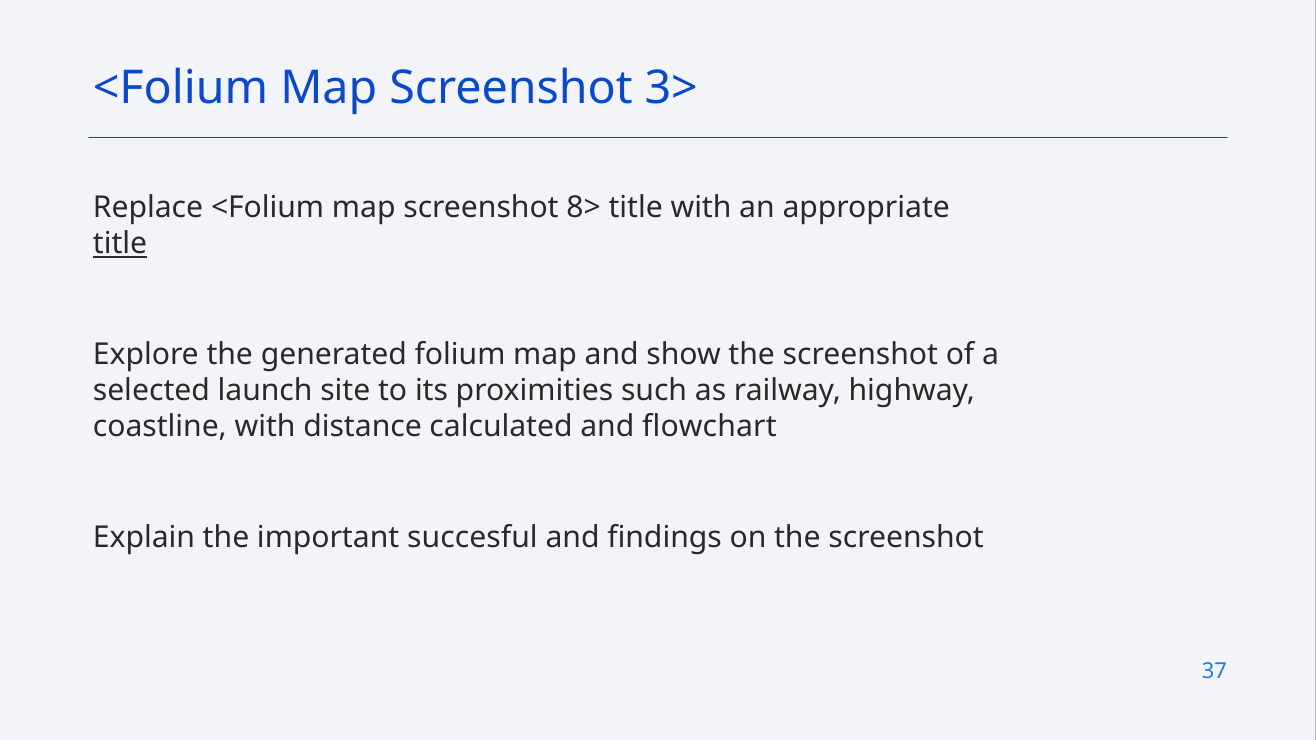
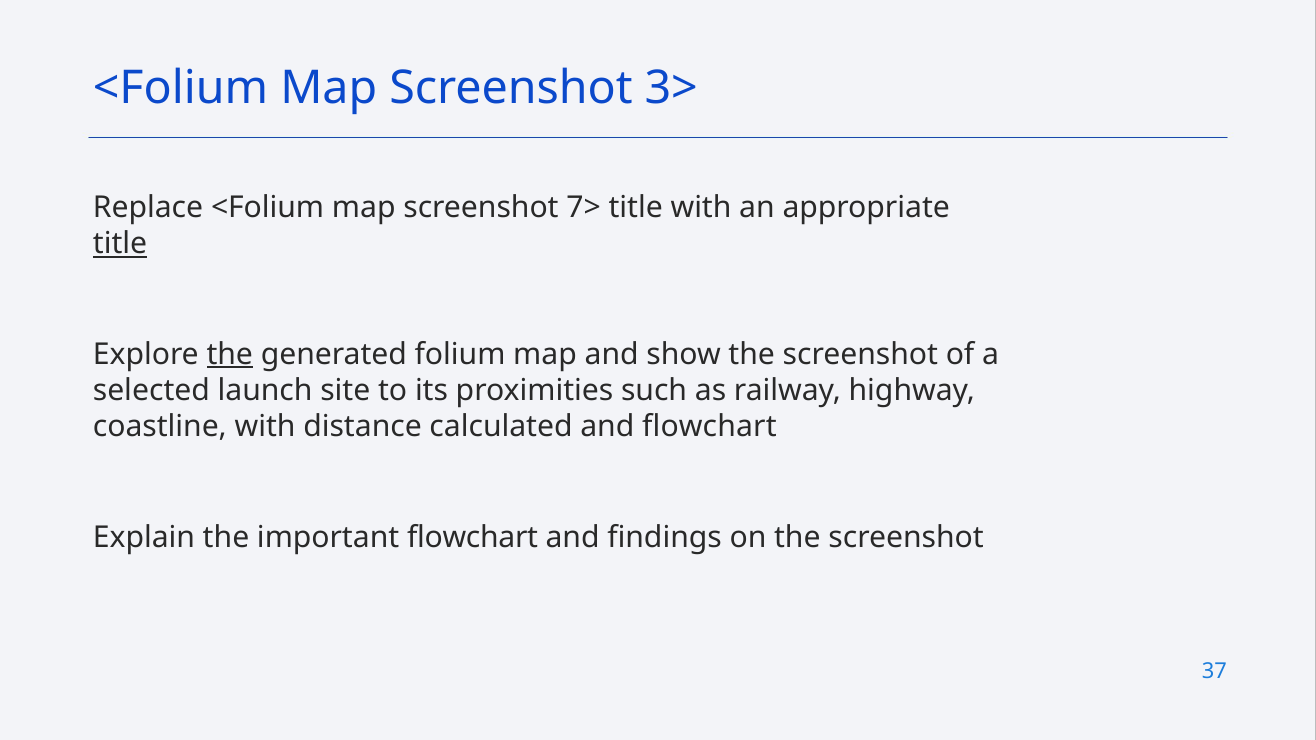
8>: 8> -> 7> (584, 208)
the underline: none -> present (230, 354)
important succesful: succesful -> flowchart (473, 537)
